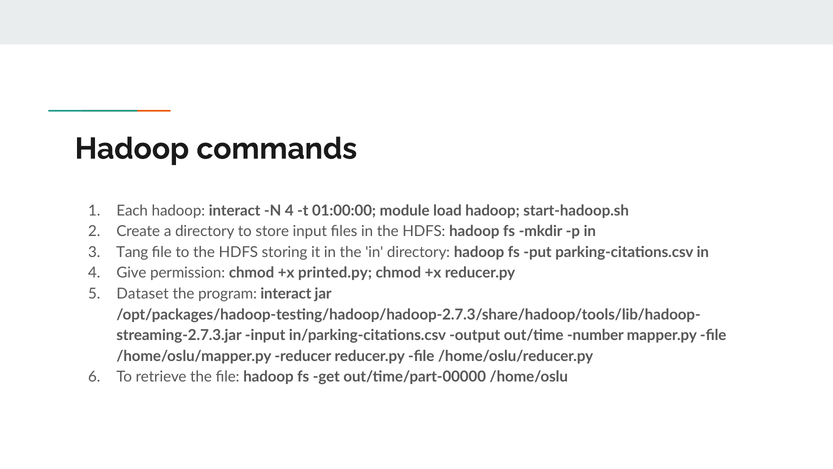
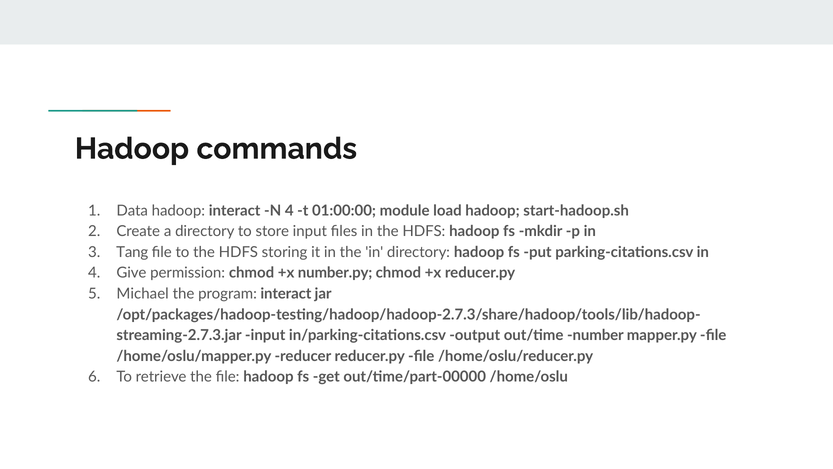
Each: Each -> Data (132, 210)
printed.py: printed.py -> number.py (335, 273)
Dataset: Dataset -> Michael (143, 294)
